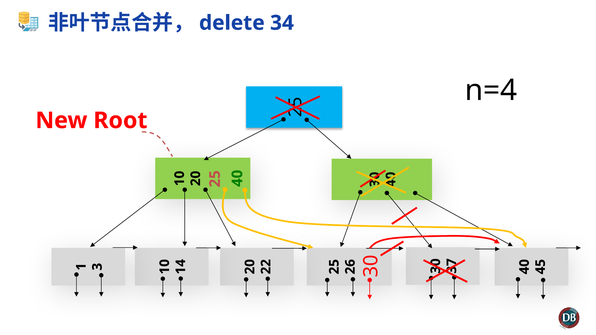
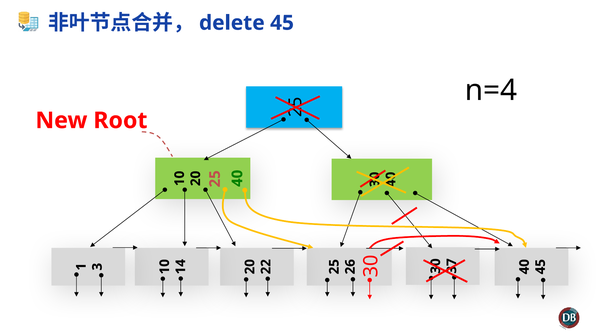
34: 34 -> 45 (282, 23)
